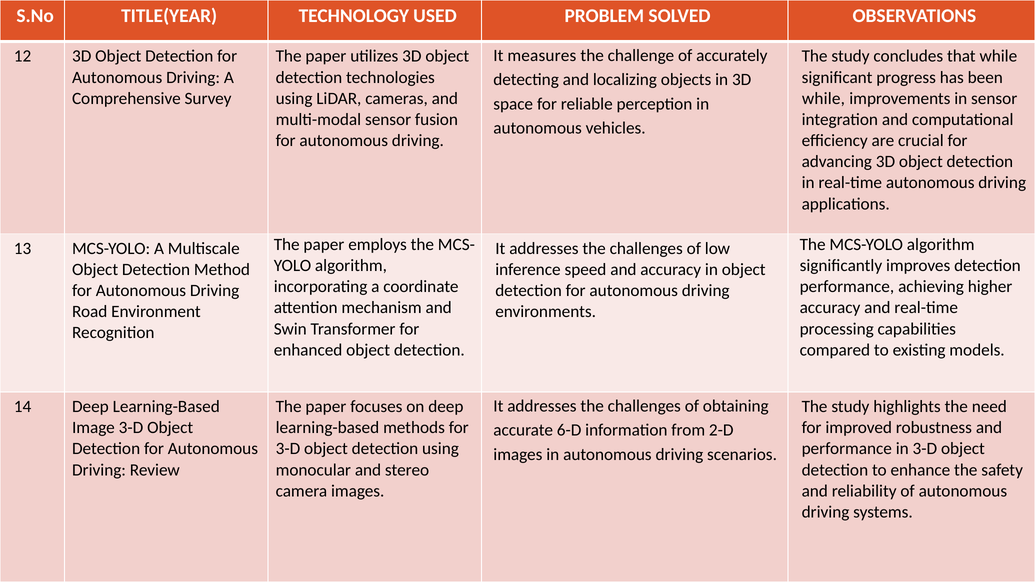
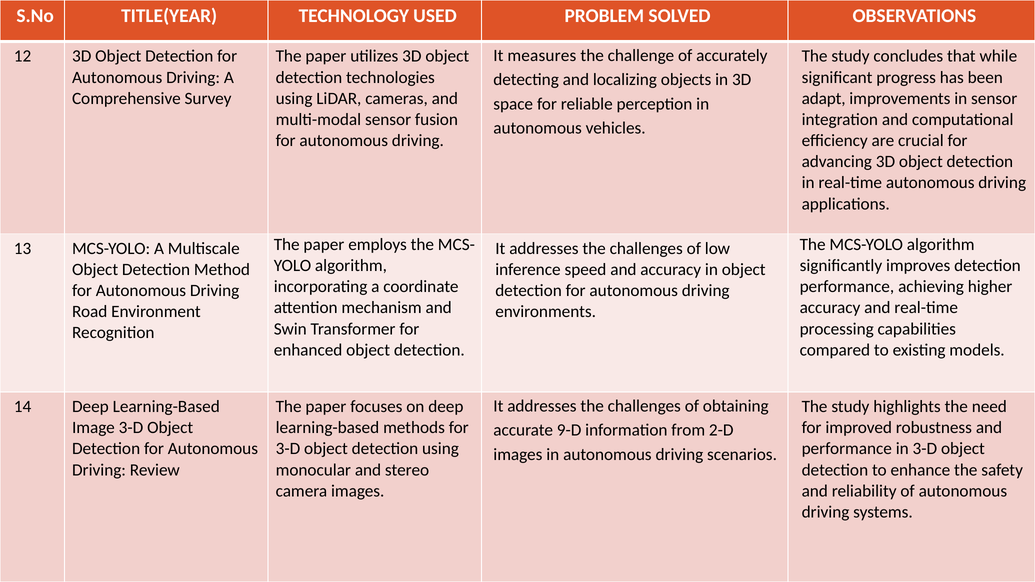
while: while -> adapt (824, 98)
6-D: 6-D -> 9-D (569, 430)
